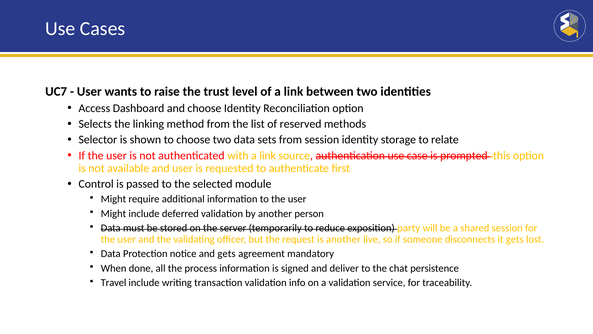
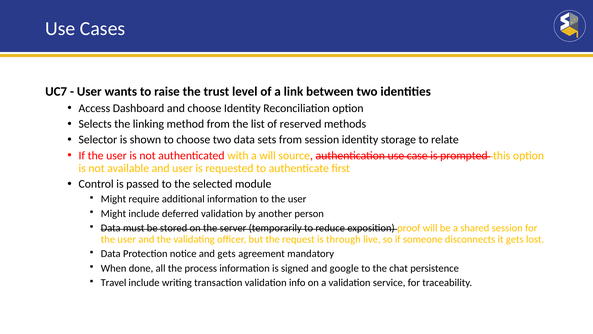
with a link: link -> will (268, 155)
party: party -> proof (409, 228)
is another: another -> through (343, 239)
deliver: deliver -> google (344, 268)
